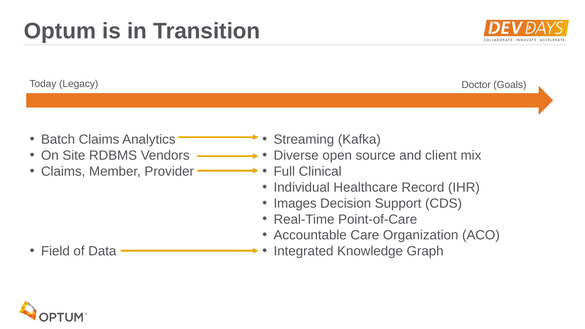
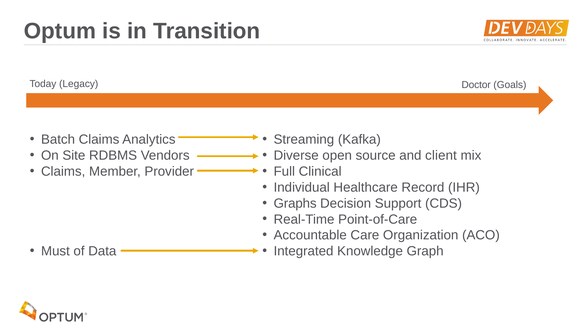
Images: Images -> Graphs (295, 203)
Field: Field -> Must (55, 251)
